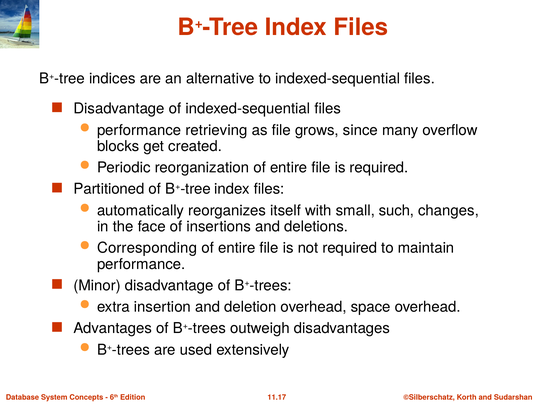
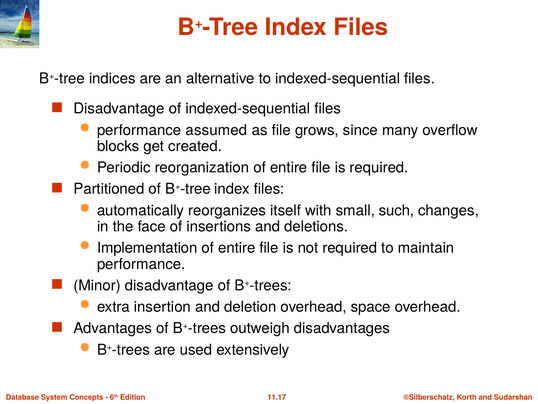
retrieving: retrieving -> assumed (216, 130)
Corresponding: Corresponding -> Implementation (147, 248)
